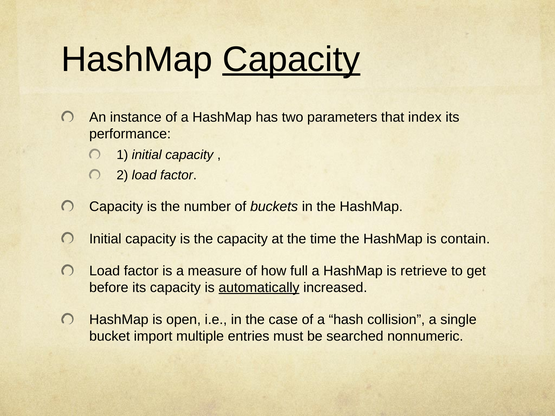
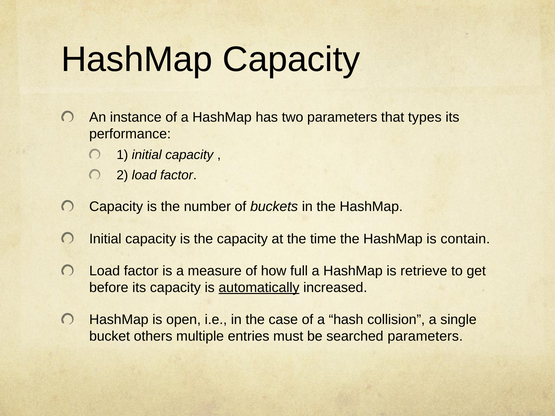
Capacity underline: present -> none (291, 59)
index: index -> types (425, 117)
import: import -> others (153, 336)
searched nonnumeric: nonnumeric -> parameters (425, 336)
